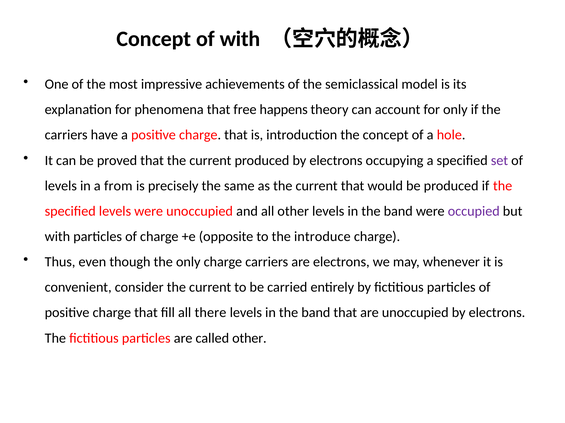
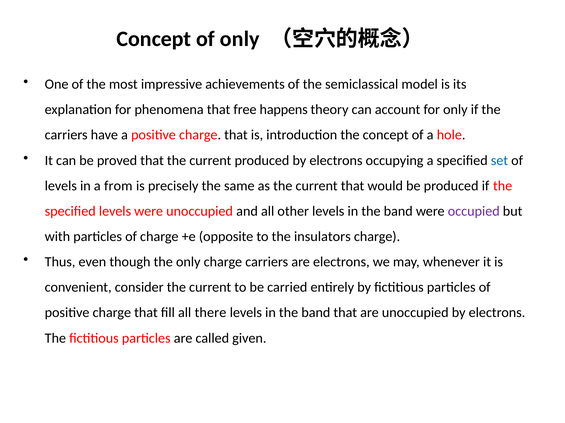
of with: with -> only (240, 39)
set colour: purple -> blue (499, 161)
introduce: introduce -> insulators (322, 237)
called other: other -> given (249, 339)
